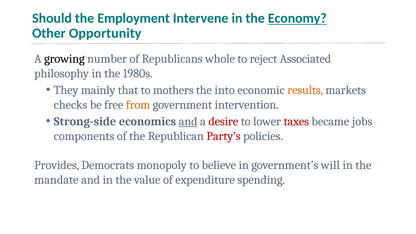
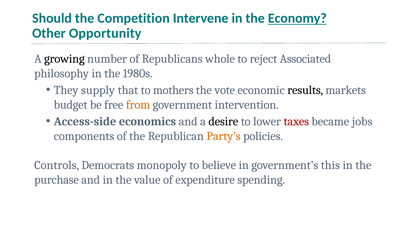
Employment: Employment -> Competition (134, 18)
mainly: mainly -> supply (98, 90)
into: into -> vote (225, 90)
results colour: orange -> black (305, 90)
checks: checks -> budget (71, 105)
Strong-side: Strong-side -> Access-side (85, 122)
and underline: present -> none (188, 122)
desire colour: red -> black (223, 122)
Party’s colour: red -> orange (223, 136)
Provides: Provides -> Controls (57, 165)
will: will -> this (330, 165)
mandate: mandate -> purchase (57, 180)
